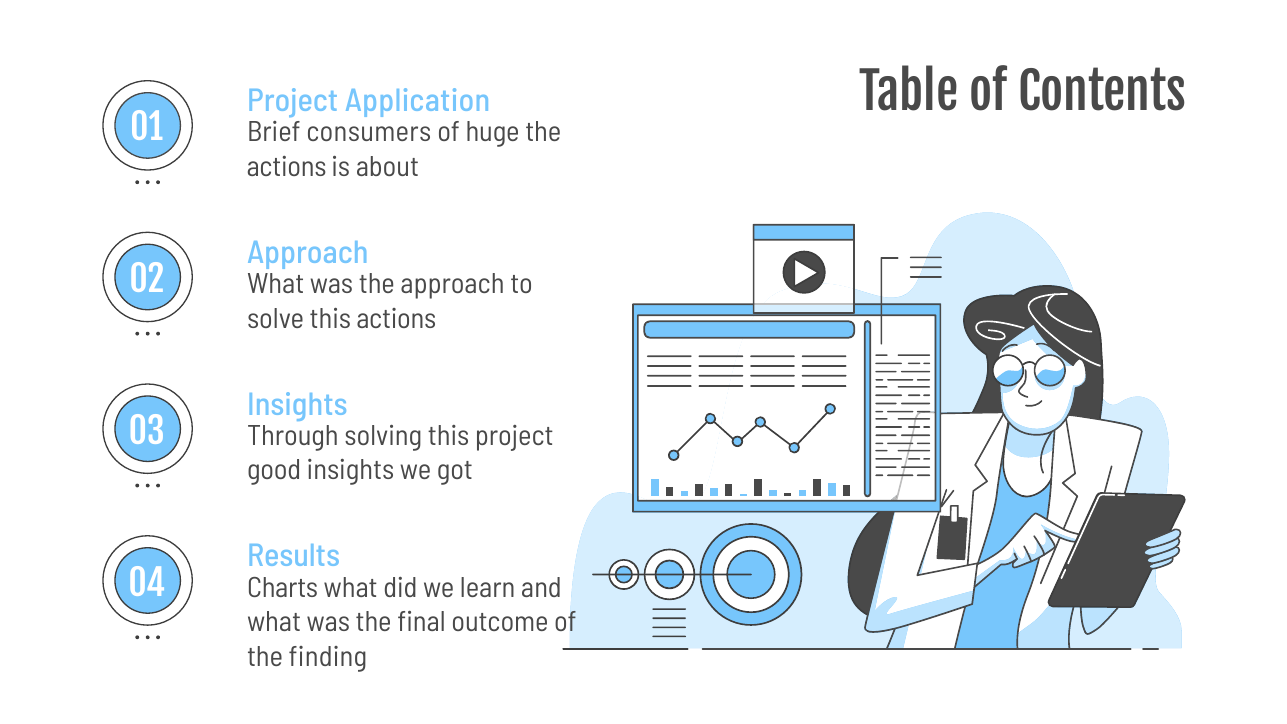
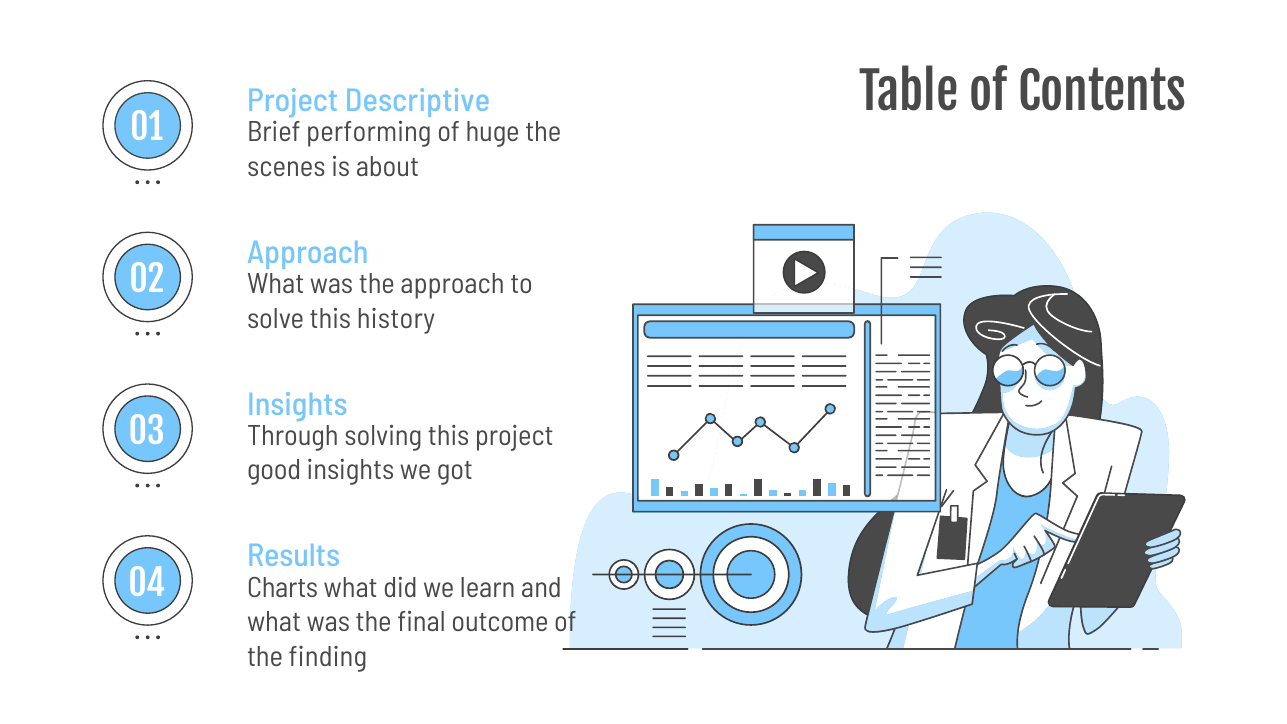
Application: Application -> Descriptive (418, 101)
consumers: consumers -> performing (369, 132)
actions: actions -> scenes (286, 167)
this actions: actions -> history (396, 319)
